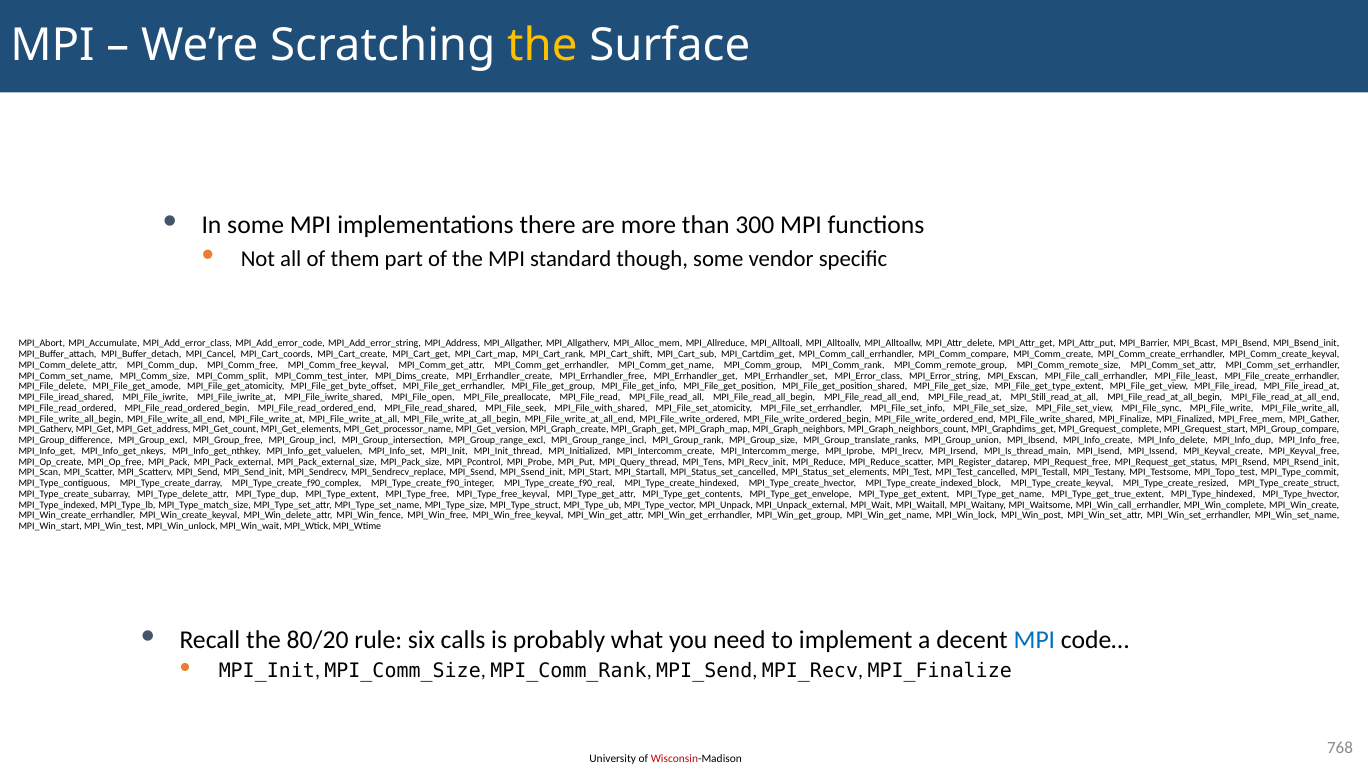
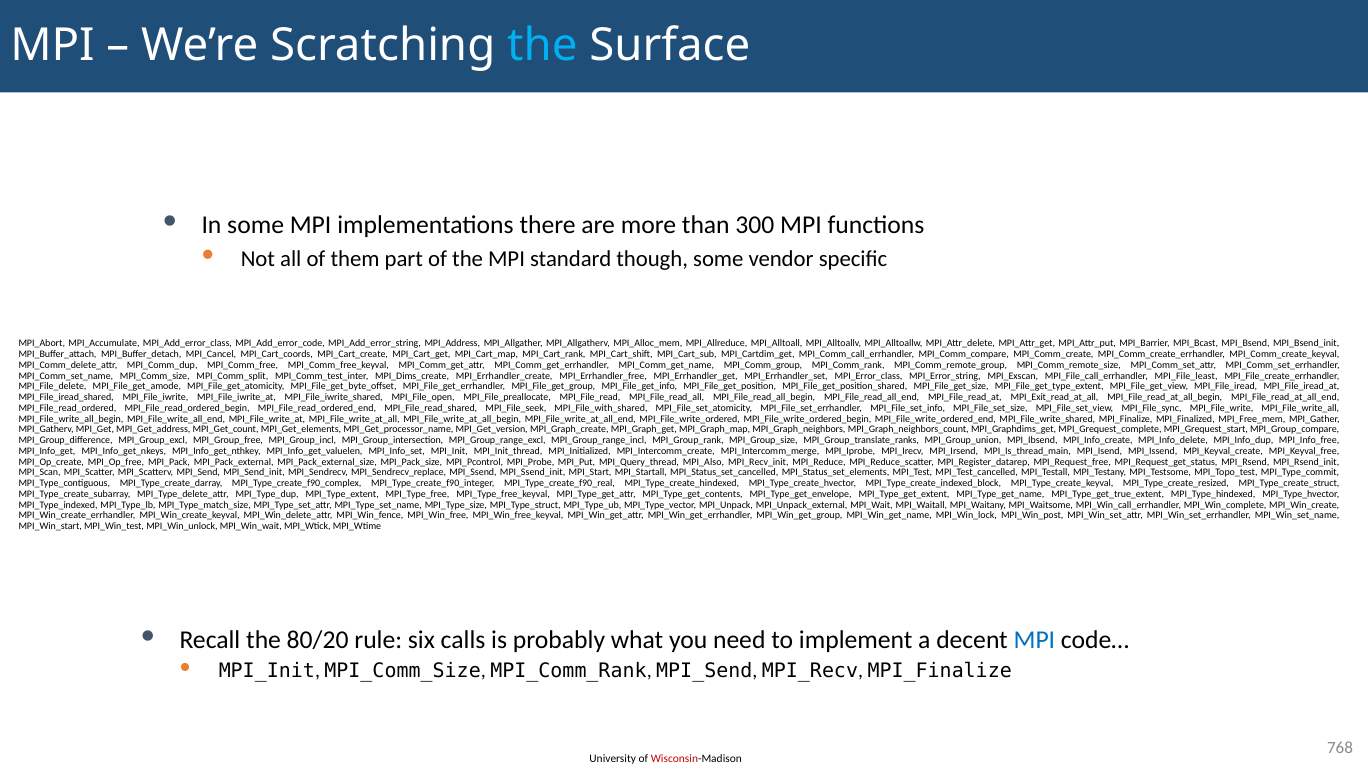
the colour: yellow -> light blue (542, 46)
MPI_Still_read_at_all: MPI_Still_read_at_all -> MPI_Exit_read_at_all (1055, 398)
MPI_Tens: MPI_Tens -> MPI_Also (704, 462)
